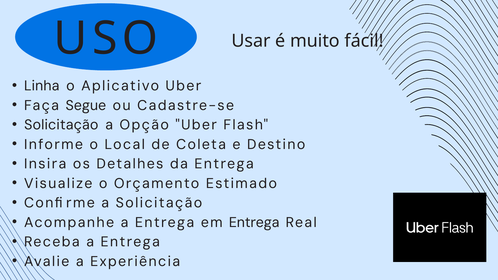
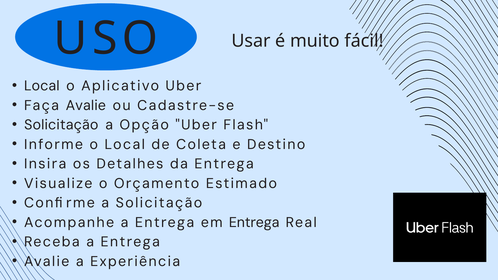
Linha: Linha -> Local (42, 86)
Faça Segue: Segue -> Avalie (86, 105)
